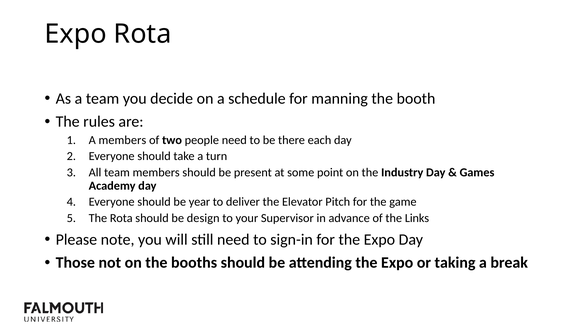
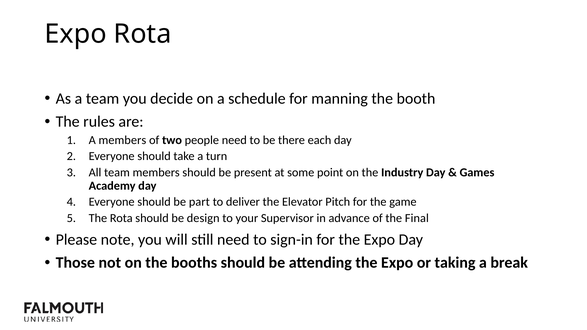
year: year -> part (199, 202)
Links: Links -> Final (417, 218)
